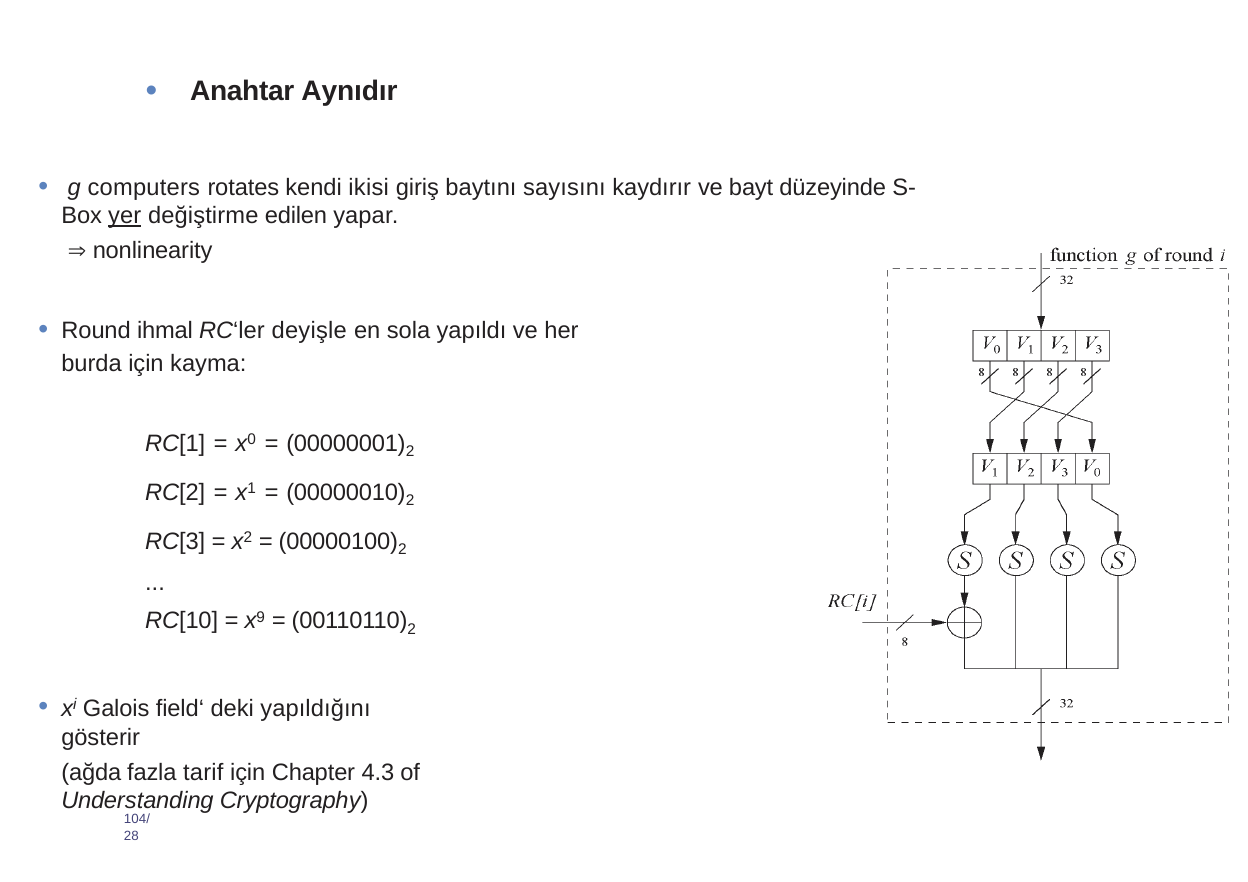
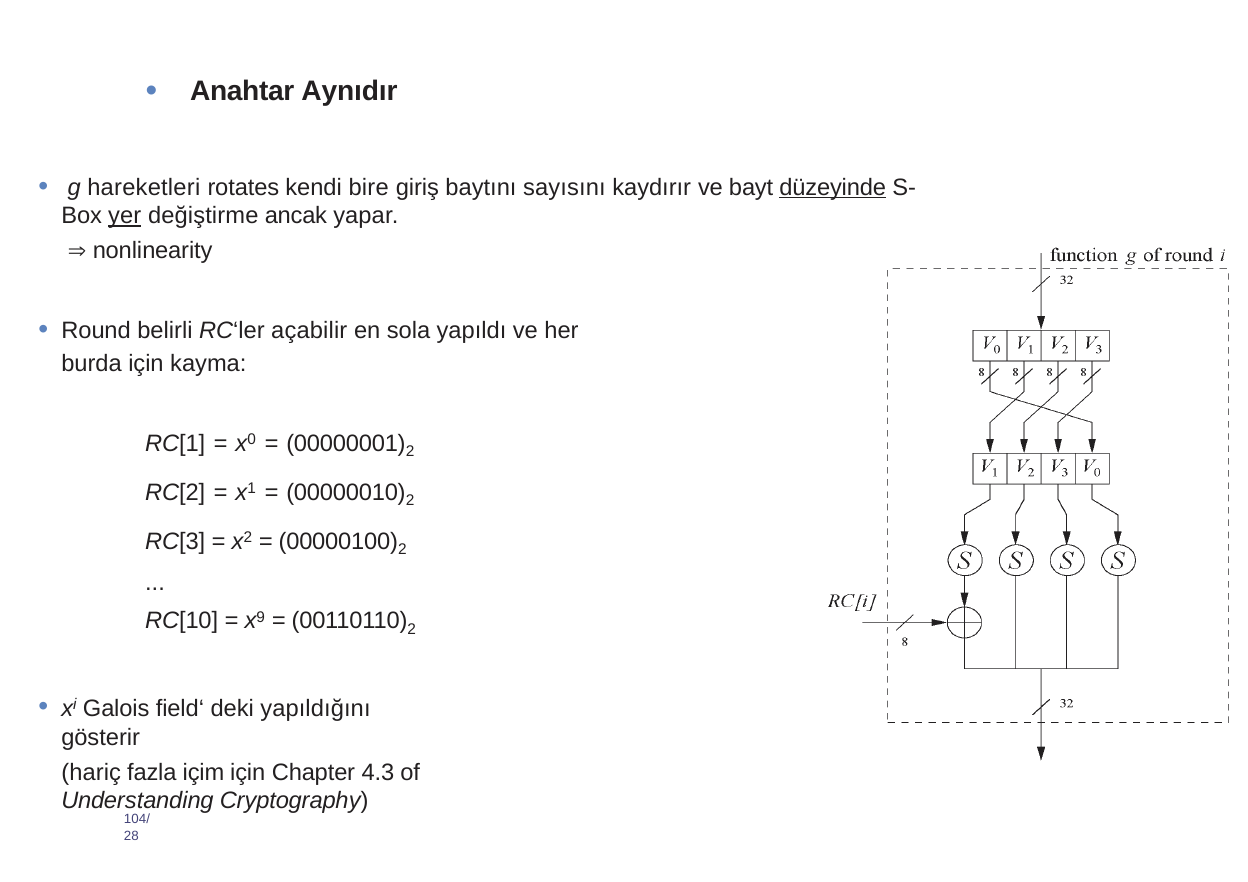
computers: computers -> hareketleri (144, 187)
ikisi: ikisi -> bire (369, 187)
düzeyinde underline: none -> present (833, 187)
edilen: edilen -> ancak (296, 216)
ihmal: ihmal -> belirli (165, 330)
deyişle: deyişle -> açabilir (309, 330)
ağda: ağda -> hariç (91, 772)
tarif: tarif -> içim (203, 772)
